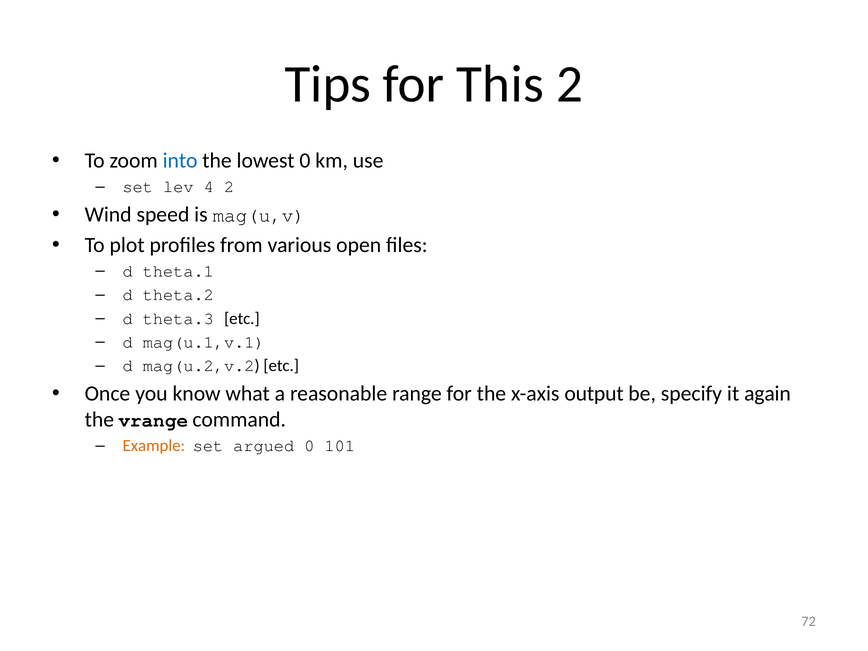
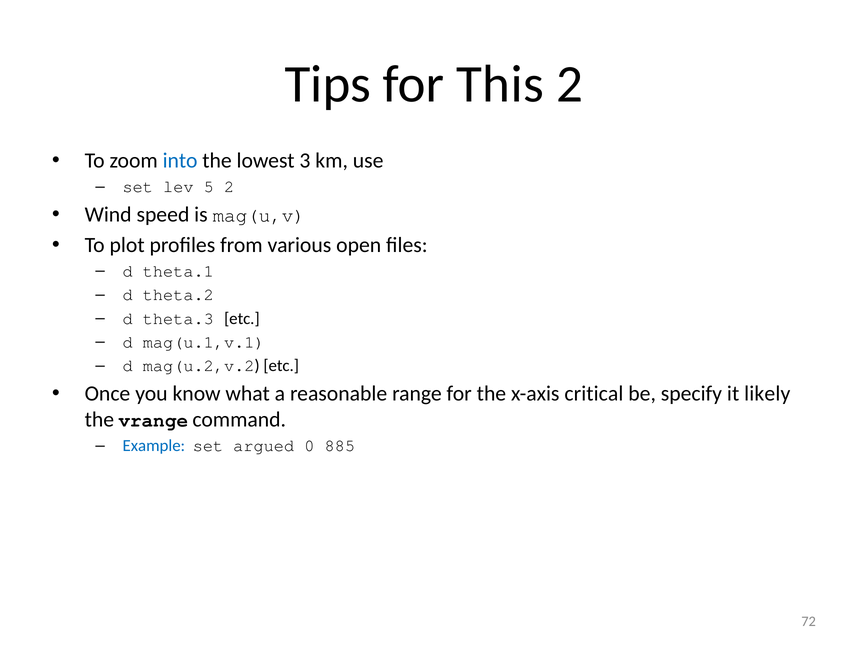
lowest 0: 0 -> 3 (305, 161)
4: 4 -> 5 (209, 187)
output: output -> critical (594, 394)
again: again -> likely (767, 394)
Example colour: orange -> blue (154, 446)
101: 101 -> 885 (340, 446)
